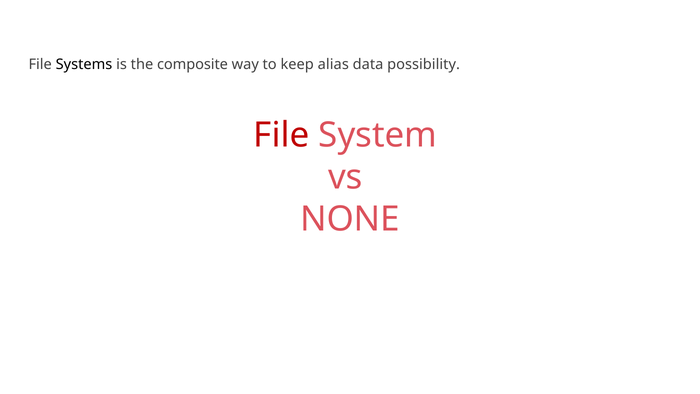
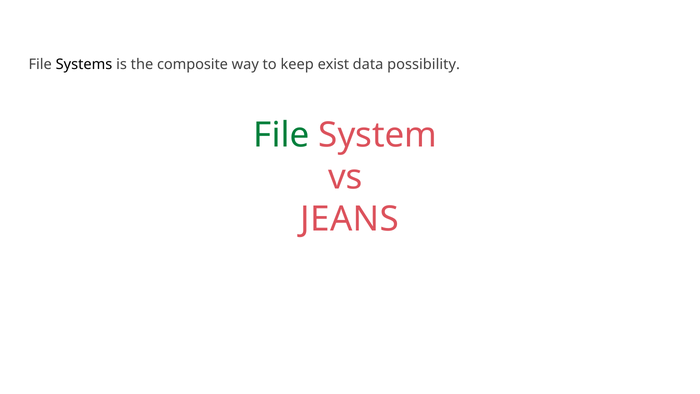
alias: alias -> exist (333, 65)
File colour: red -> green (281, 135)
NONE: NONE -> JEANS (350, 219)
